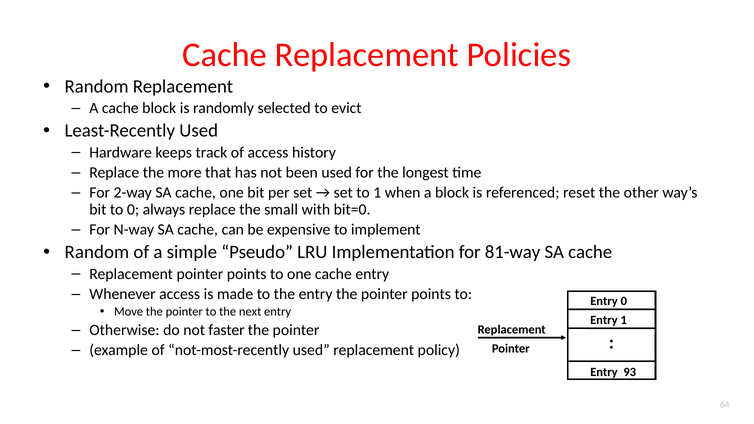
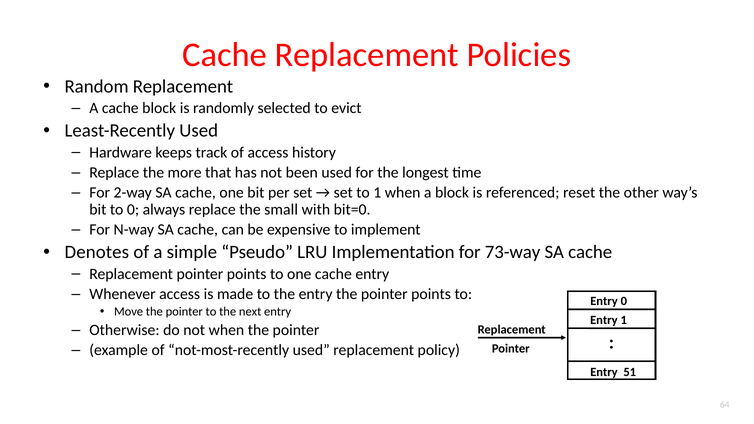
Random: Random -> Denotes (97, 252)
81-way: 81-way -> 73-way (513, 252)
not faster: faster -> when (226, 330)
93: 93 -> 51 (630, 372)
